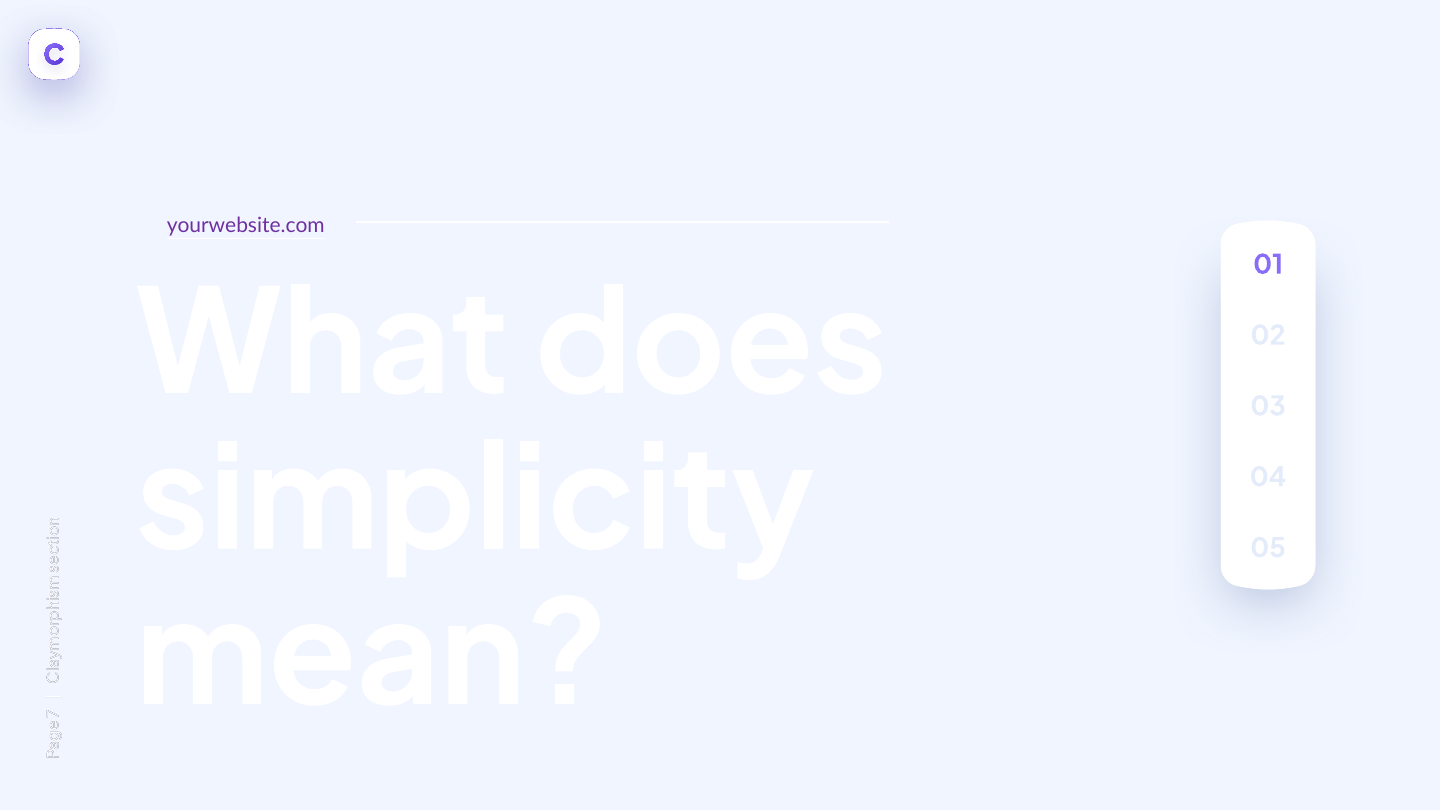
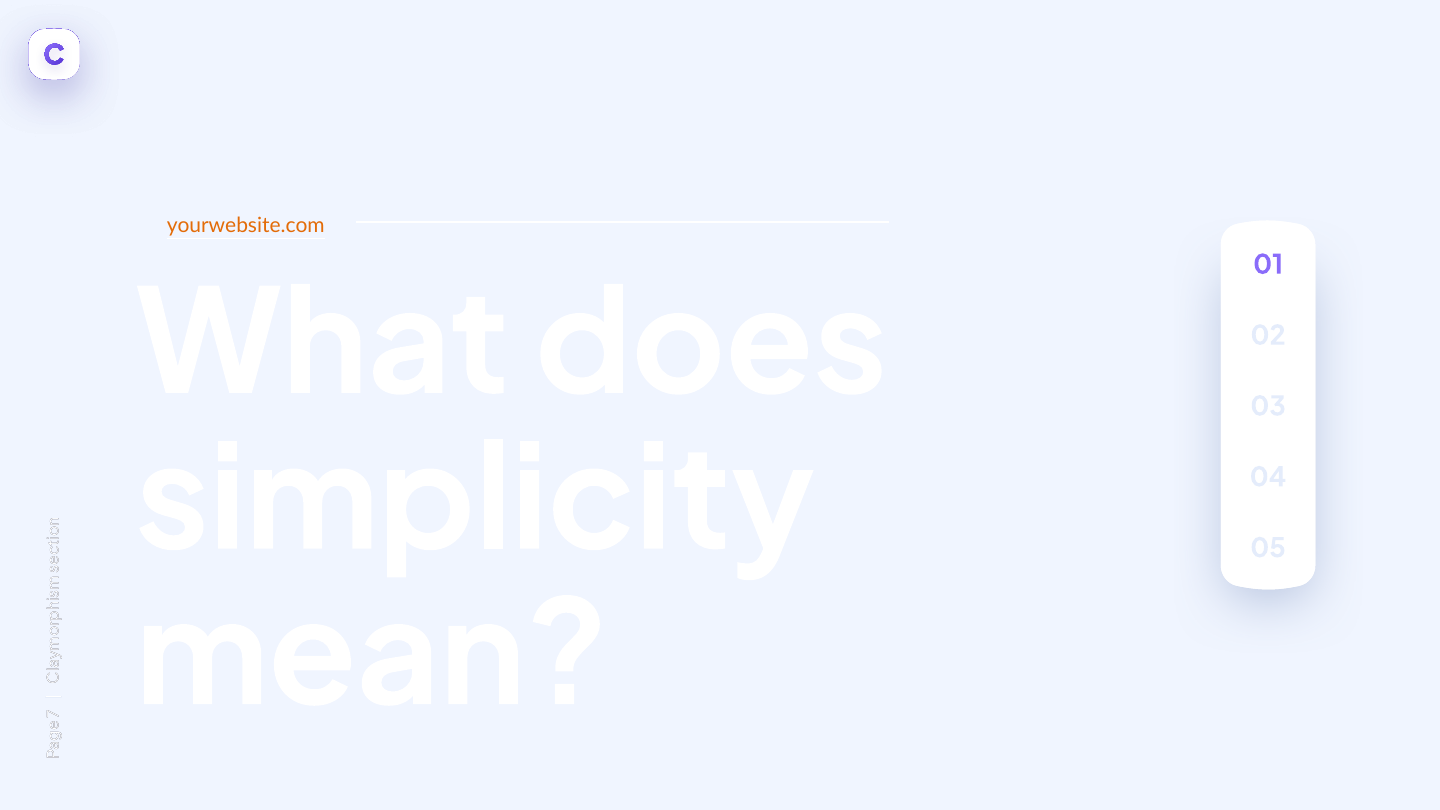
yourwebsite.com colour: purple -> orange (246, 226)
